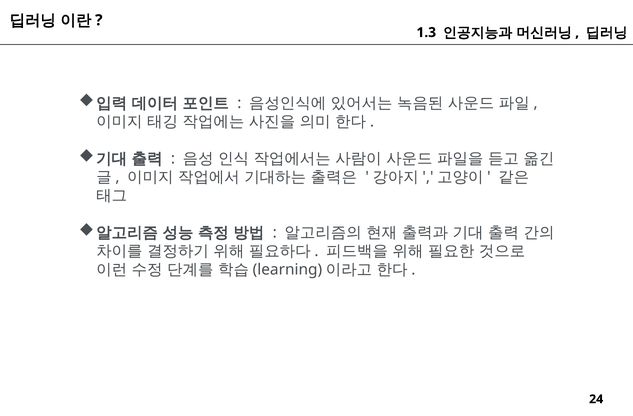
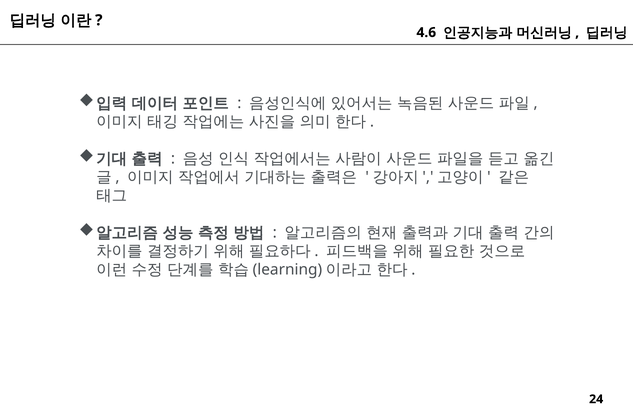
1.3: 1.3 -> 4.6 (426, 32)
